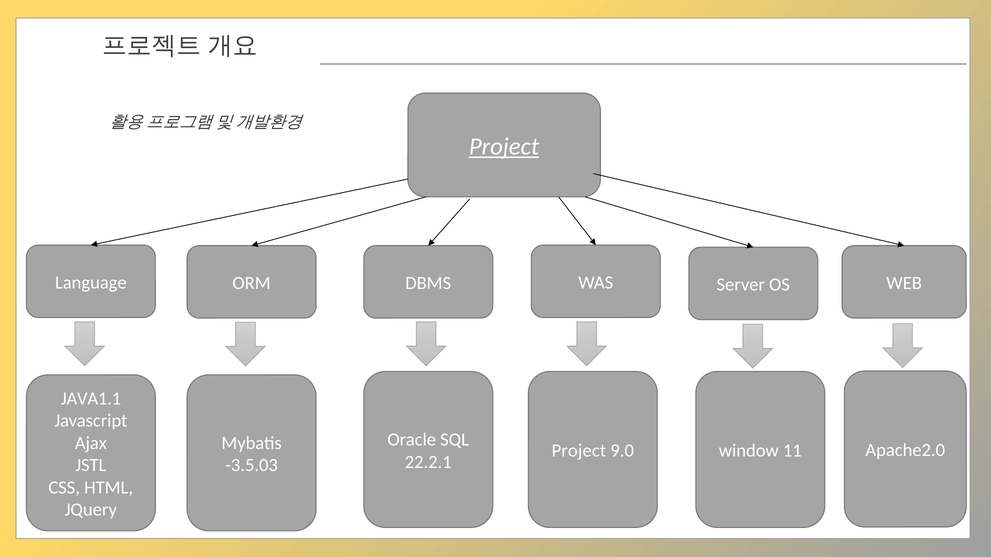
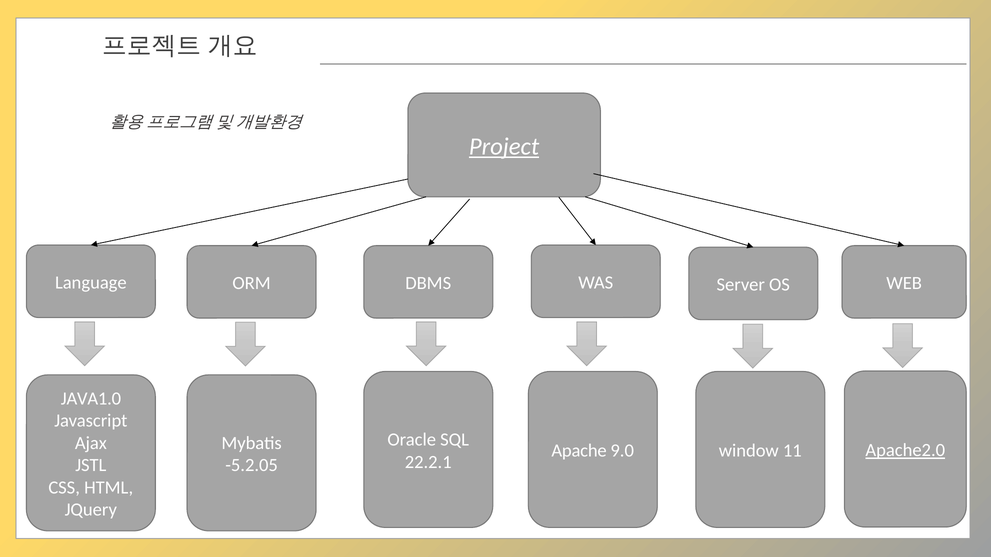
JAVA1.1: JAVA1.1 -> JAVA1.0 (91, 399)
Apache2.0 underline: none -> present (905, 451)
Project: Project -> Apache (579, 451)
-3.5.03: -3.5.03 -> -5.2.05 (252, 466)
